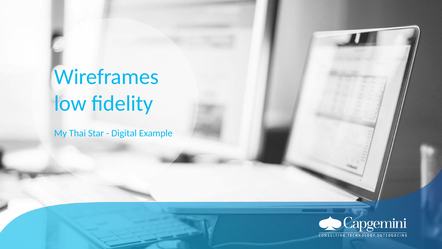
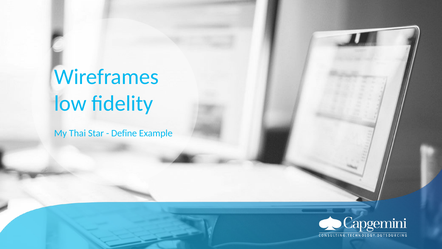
Digital: Digital -> Define (124, 133)
